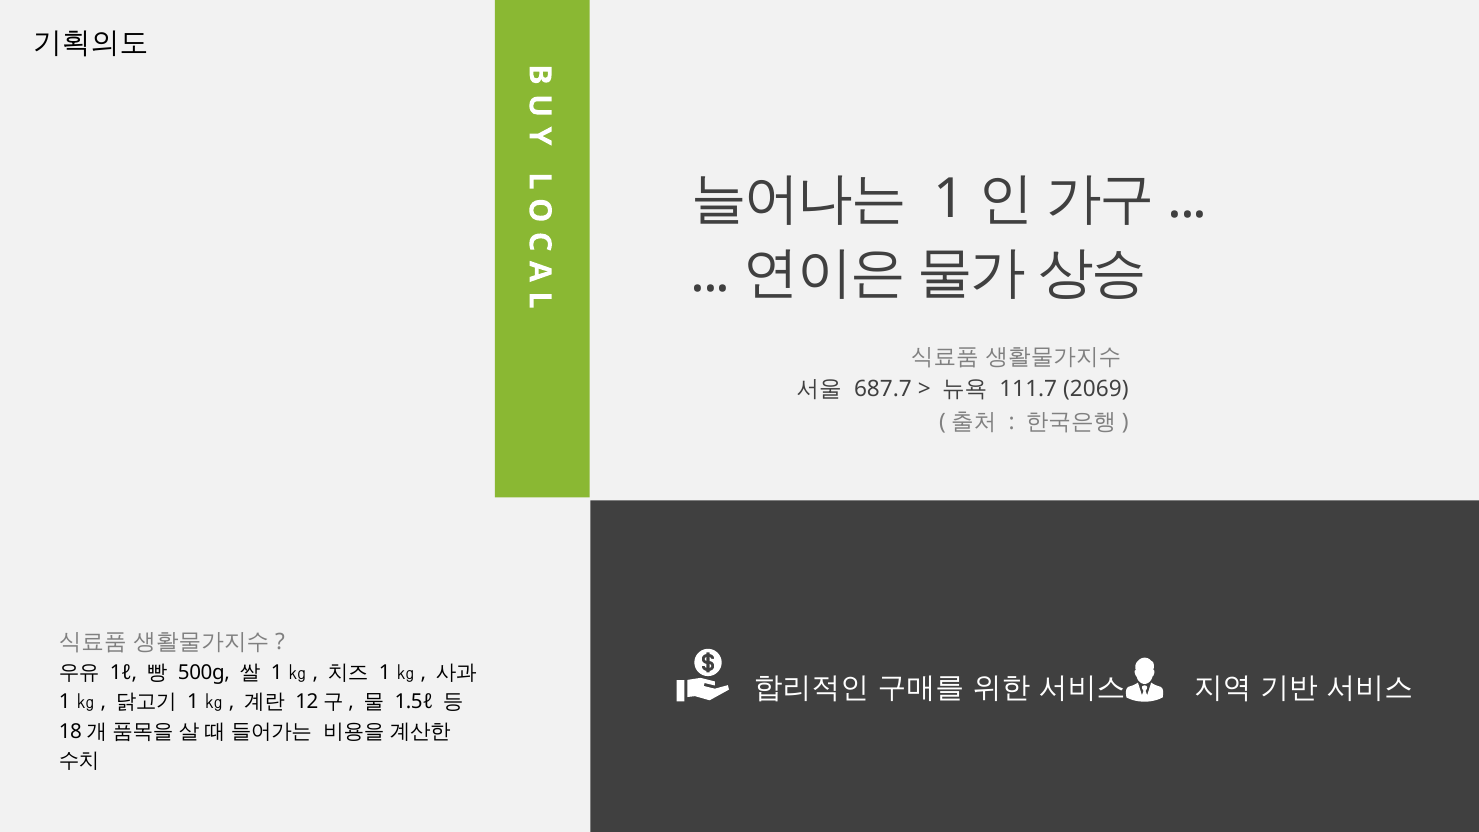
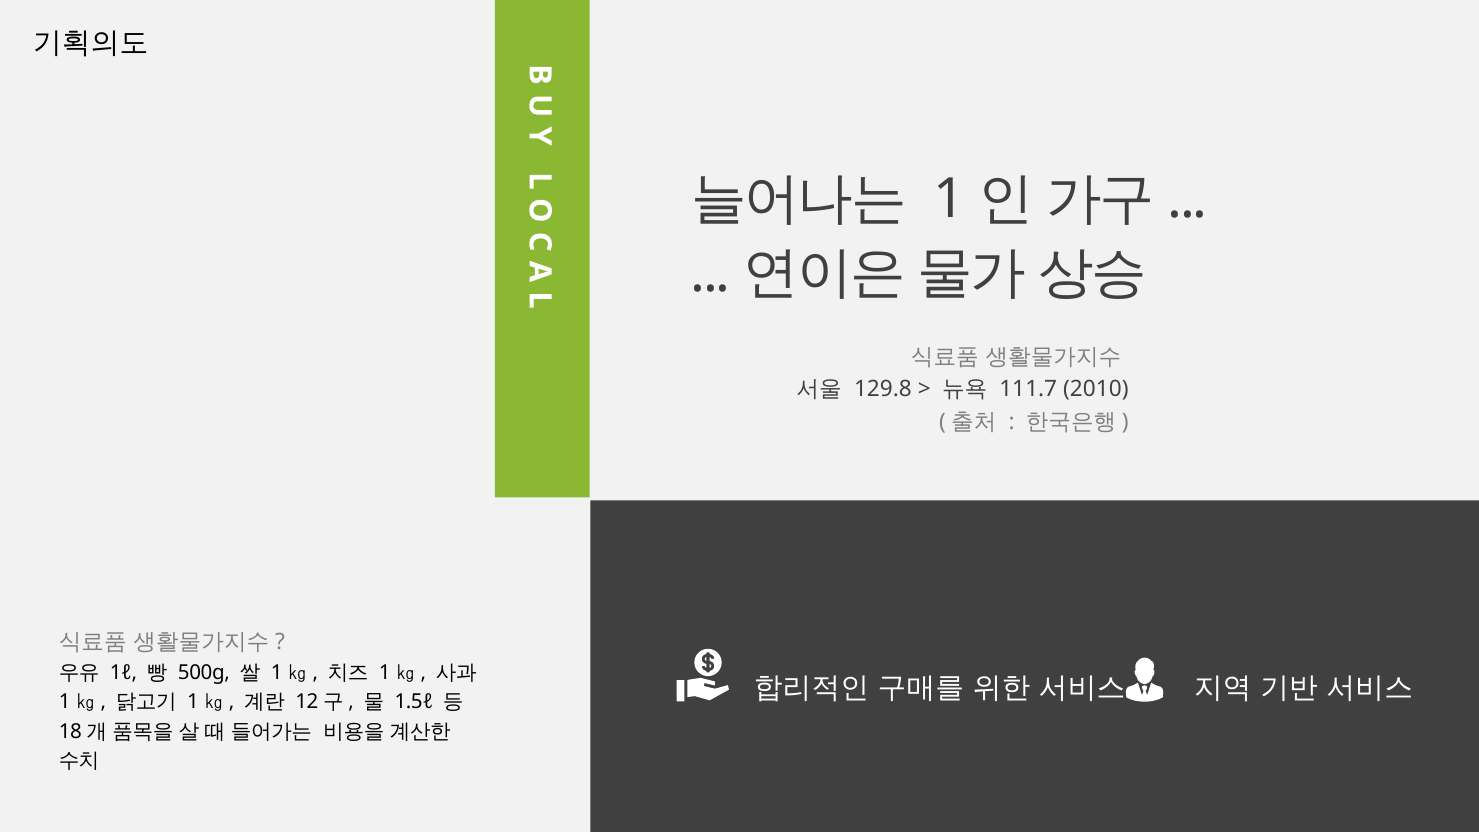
687.7: 687.7 -> 129.8 (883, 389)
2069: 2069 -> 2010 (1096, 389)
